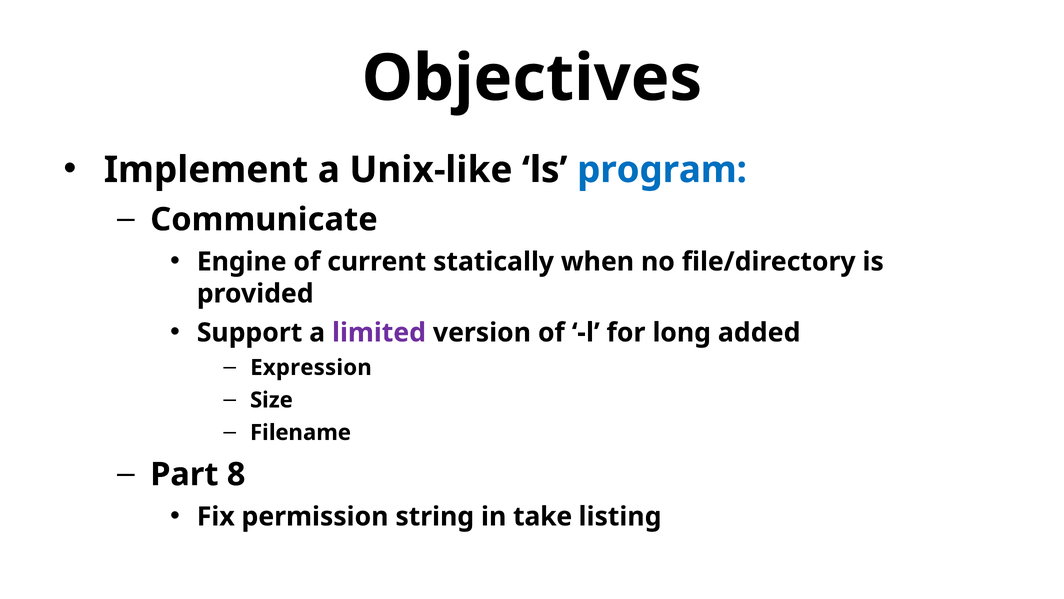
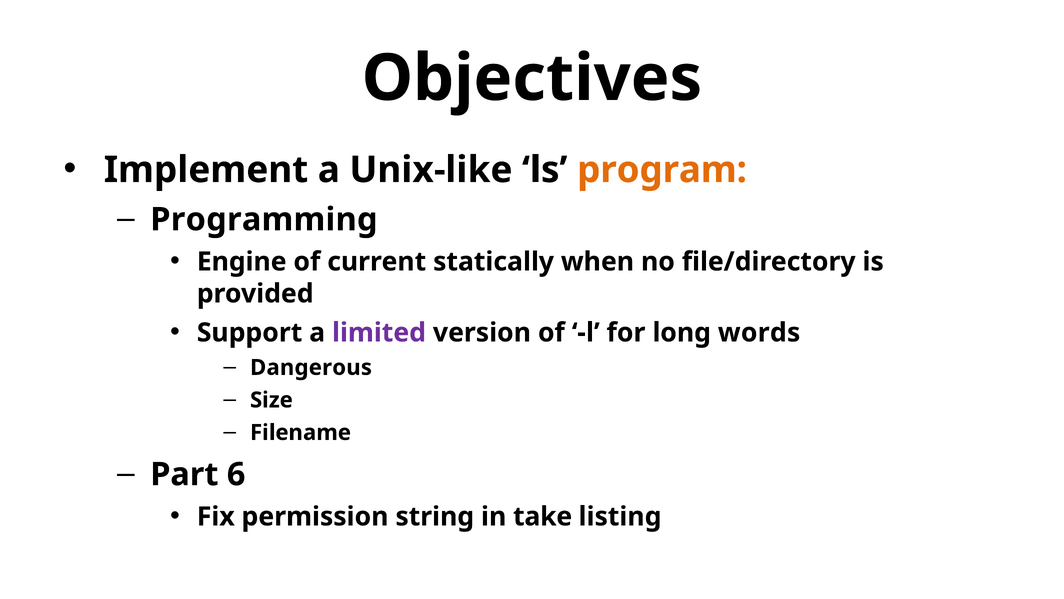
program colour: blue -> orange (662, 170)
Communicate: Communicate -> Programming (264, 219)
added: added -> words (759, 332)
Expression: Expression -> Dangerous (311, 367)
8: 8 -> 6 (236, 474)
